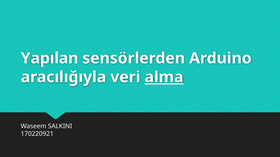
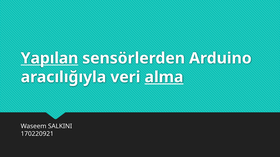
Yapılan underline: none -> present (50, 58)
